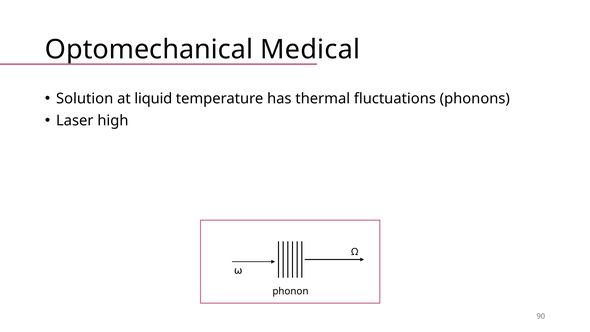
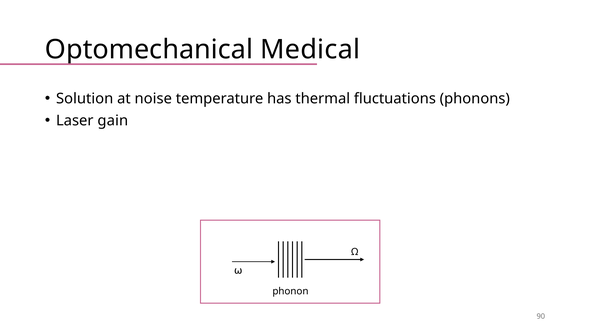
liquid: liquid -> noise (153, 98)
high: high -> gain (113, 121)
